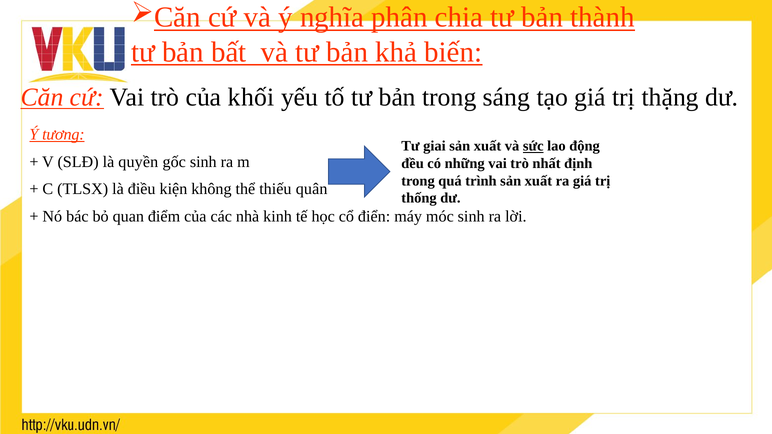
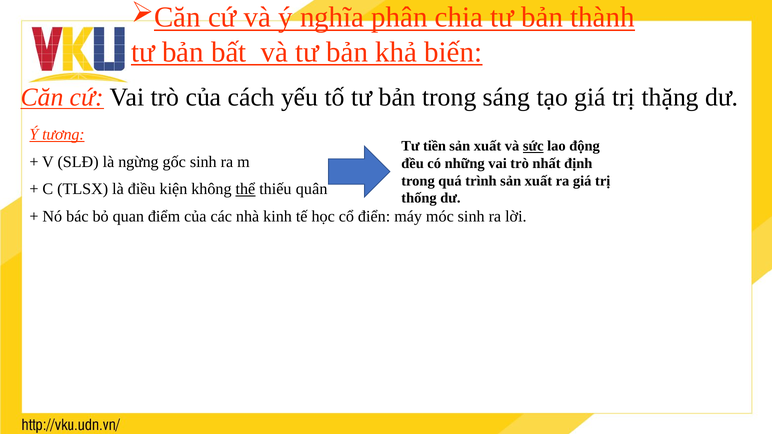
khối: khối -> cách (251, 97)
giai: giai -> tiền (435, 146)
quyền: quyền -> ngừng (138, 162)
thể underline: none -> present (245, 189)
